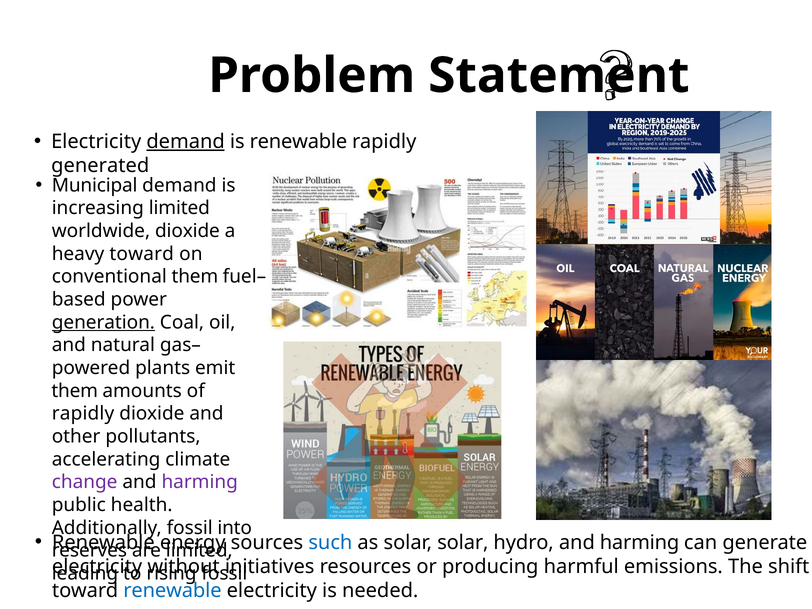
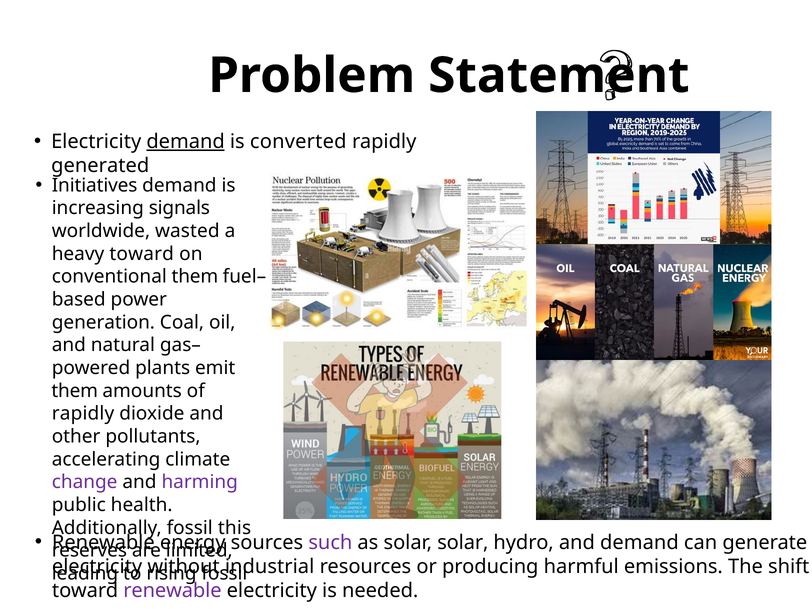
is renewable: renewable -> converted (298, 142)
Municipal: Municipal -> Initiatives (95, 185)
increasing limited: limited -> signals (179, 208)
worldwide dioxide: dioxide -> wasted (187, 231)
generation underline: present -> none (103, 322)
into: into -> this (235, 528)
such colour: blue -> purple (330, 542)
hydro and harming: harming -> demand (639, 542)
initiatives: initiatives -> industrial (270, 567)
renewable colour: blue -> purple (172, 591)
